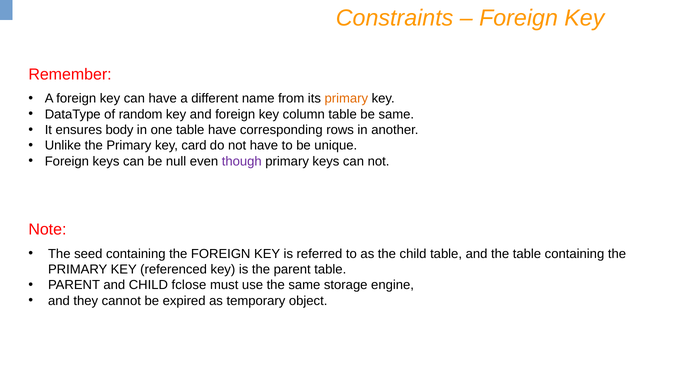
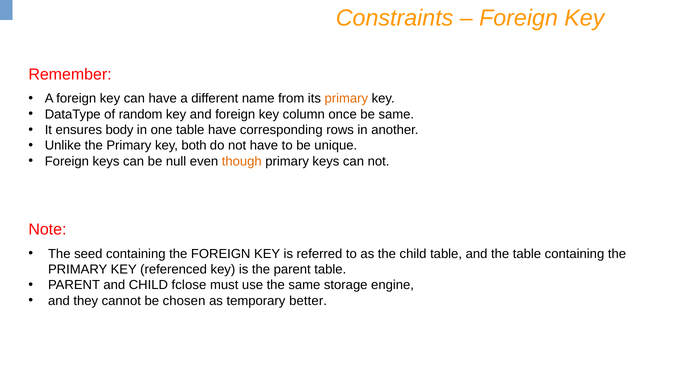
column table: table -> once (343, 114)
card: card -> both (194, 146)
though colour: purple -> orange (242, 161)
expired: expired -> chosen (184, 301)
object: object -> better (308, 301)
